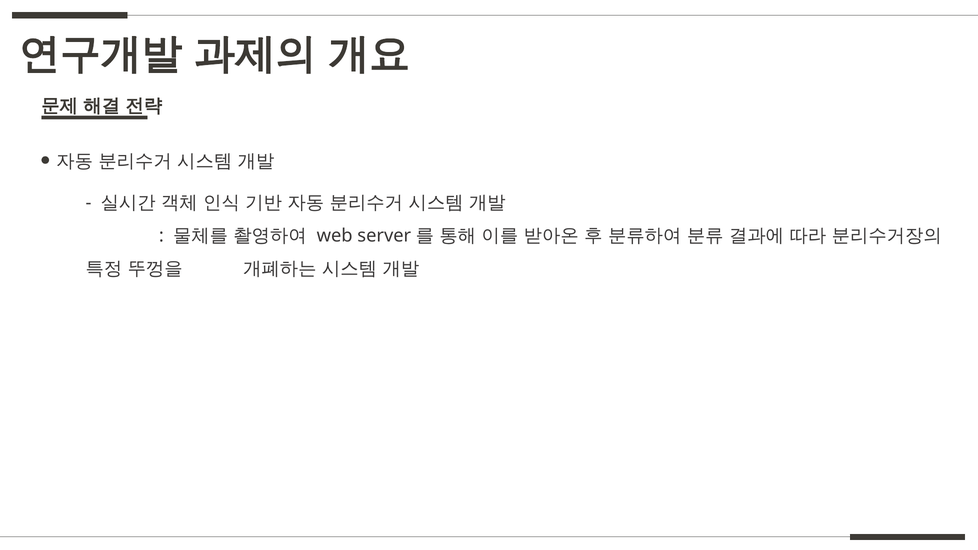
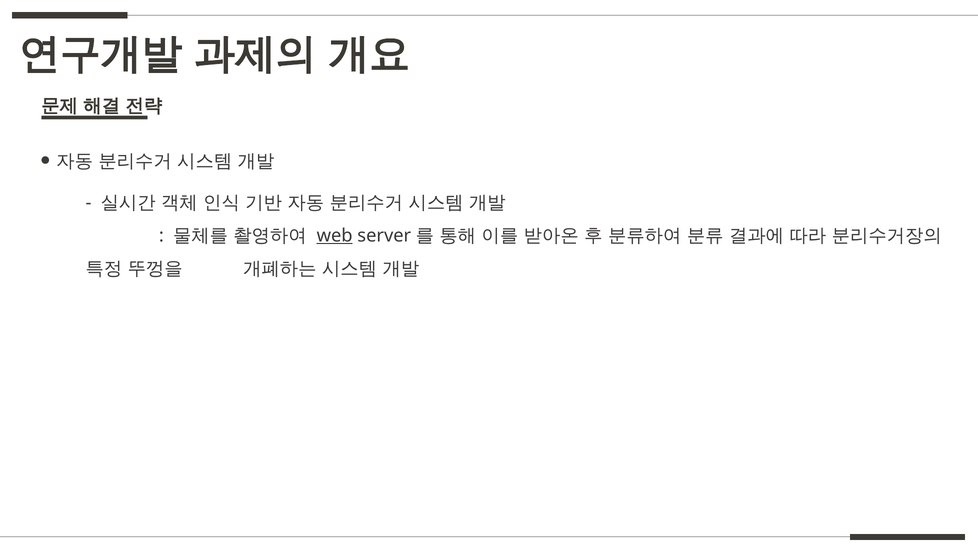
web underline: none -> present (335, 236)
